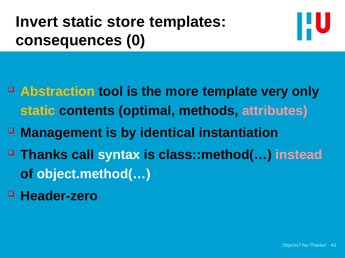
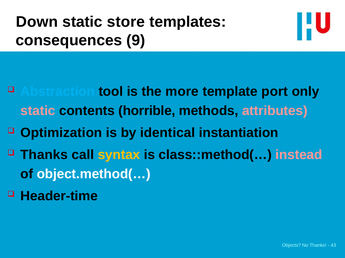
Invert: Invert -> Down (37, 22)
0: 0 -> 9 (136, 40)
Abstraction colour: yellow -> light blue (58, 92)
very: very -> port (275, 92)
static colour: yellow -> pink (38, 111)
optimal: optimal -> horrible (147, 111)
Management: Management -> Optimization (61, 133)
syntax colour: white -> yellow (119, 155)
Header-zero: Header-zero -> Header-time (59, 196)
